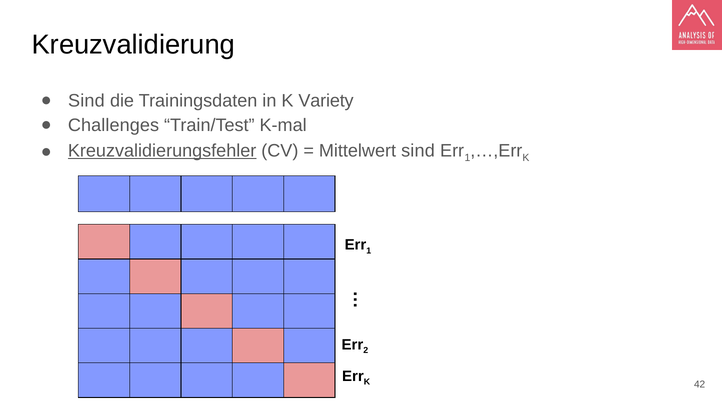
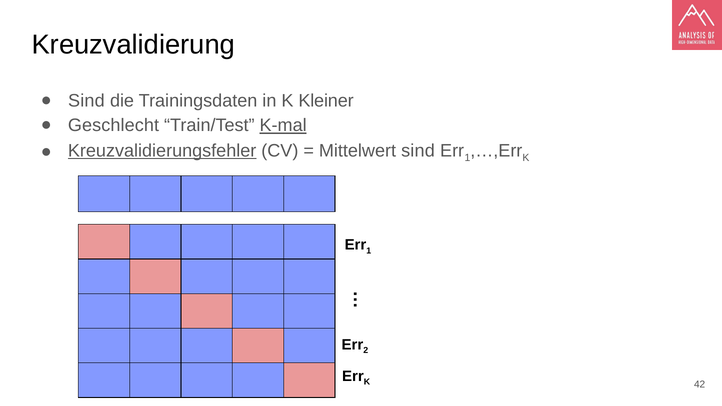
Variety: Variety -> Kleiner (326, 101)
Challenges: Challenges -> Geschlecht (113, 126)
K-mal underline: none -> present (283, 126)
